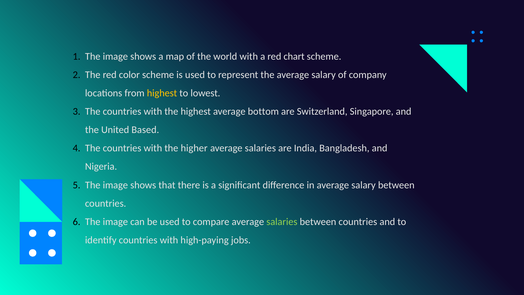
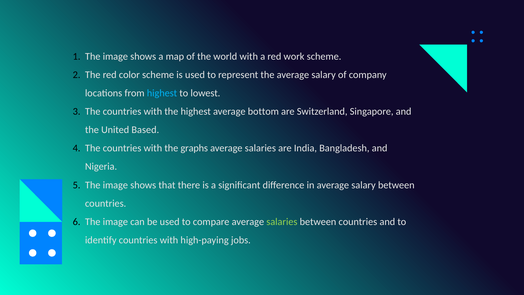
chart: chart -> work (294, 56)
highest colour: yellow -> light blue (162, 93)
higher: higher -> graphs (194, 148)
